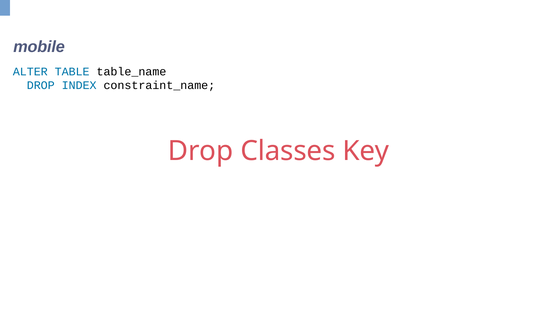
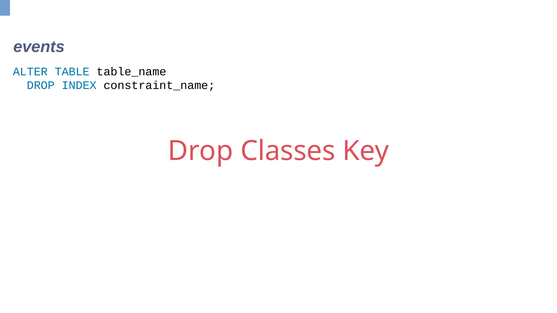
mobile: mobile -> events (39, 47)
